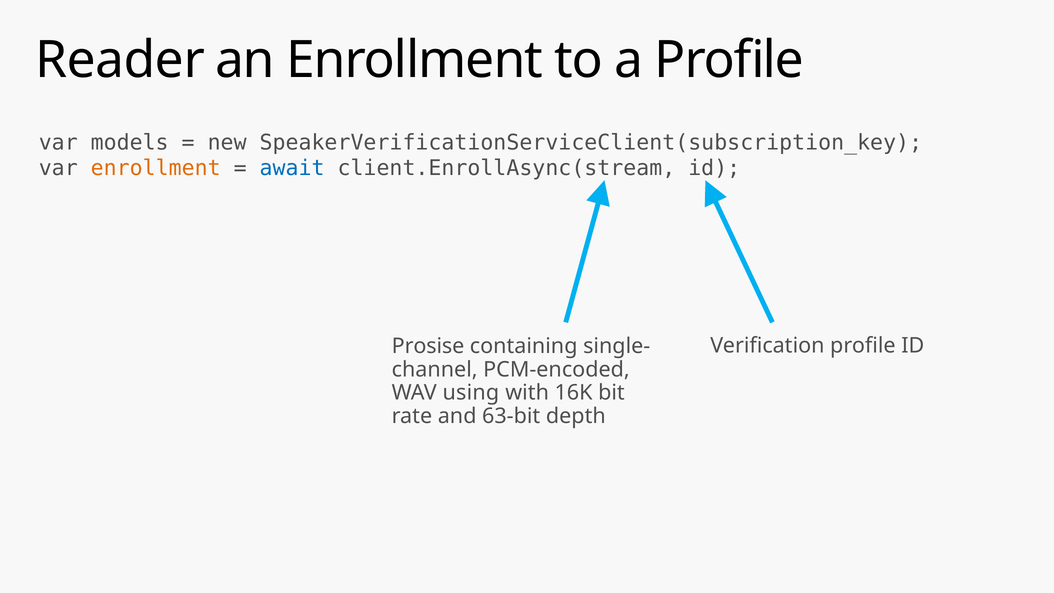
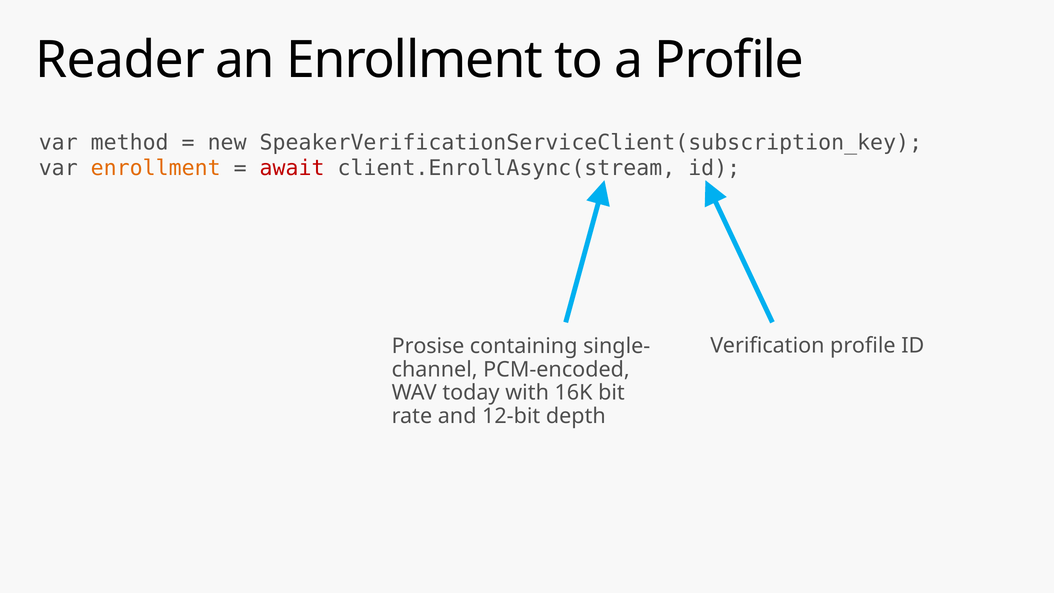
models: models -> method (130, 142)
await colour: blue -> red (292, 168)
using: using -> today (471, 393)
63-bit: 63-bit -> 12-bit (511, 416)
